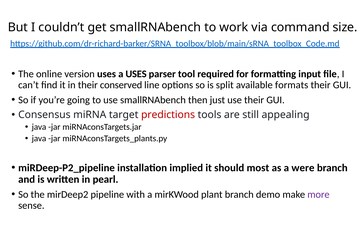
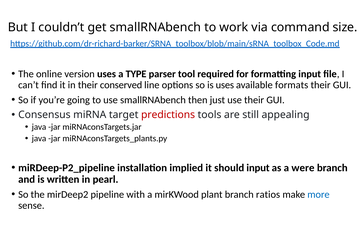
a USES: USES -> TYPE (136, 74)
is split: split -> uses (225, 85)
should most: most -> input (258, 168)
demo: demo -> ratios (268, 195)
more colour: purple -> blue (318, 195)
